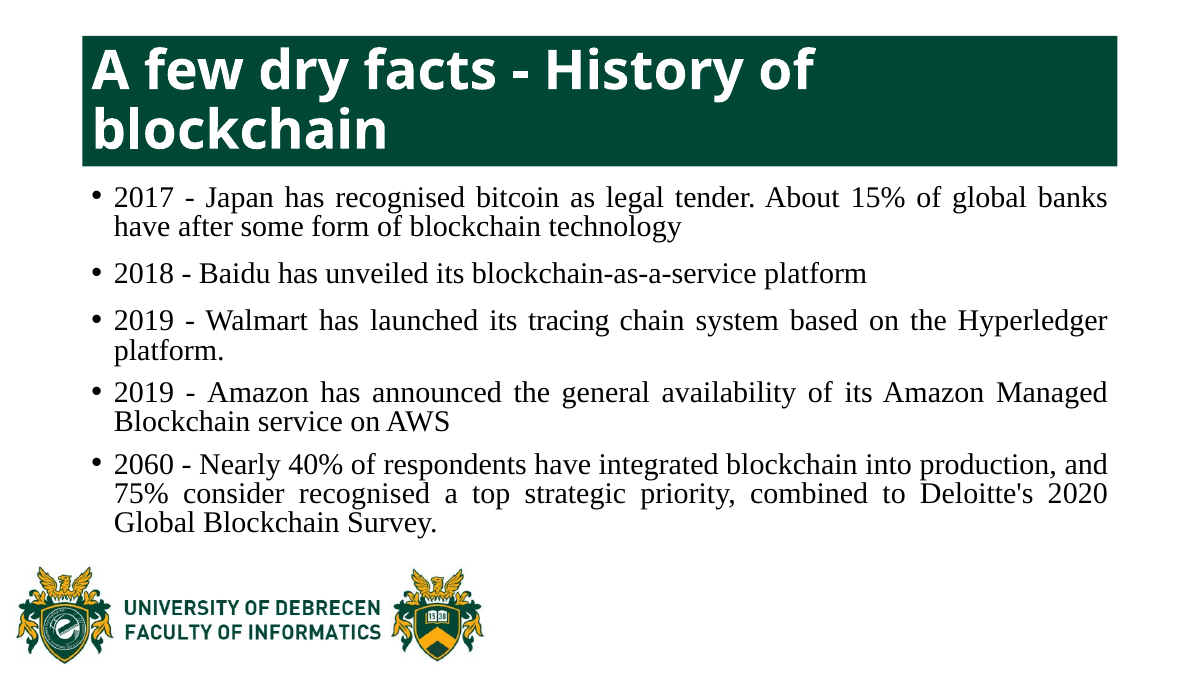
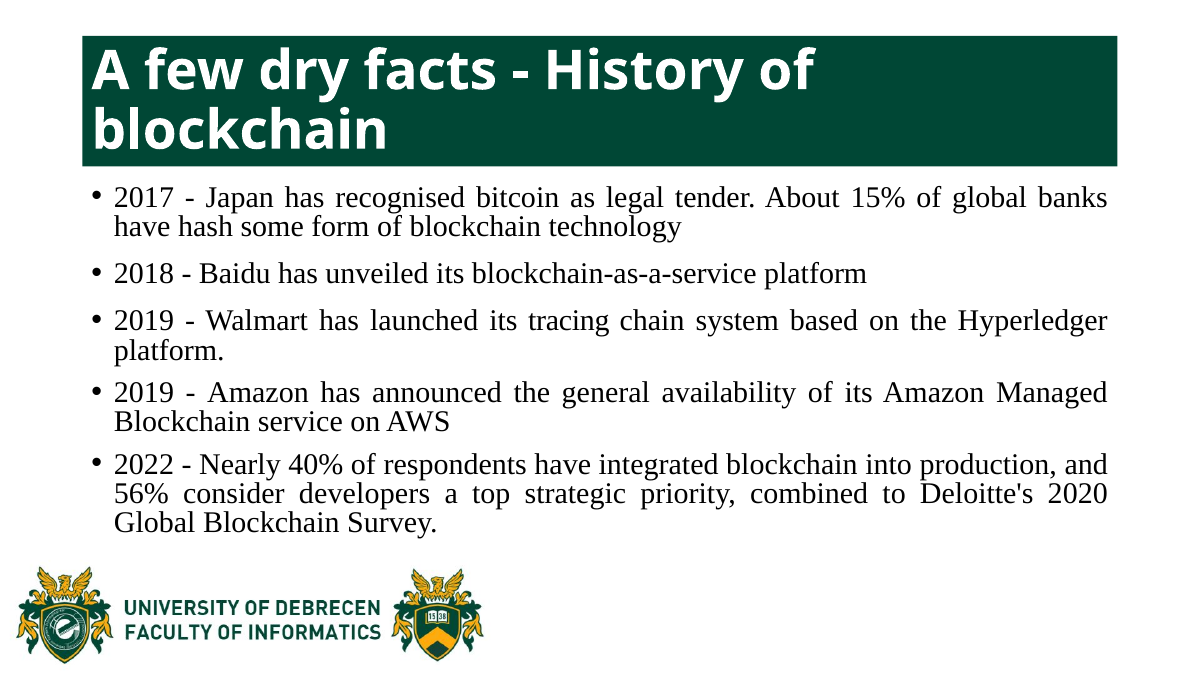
after: after -> hash (206, 227)
2060: 2060 -> 2022 (144, 465)
75%: 75% -> 56% (141, 494)
consider recognised: recognised -> developers (365, 494)
